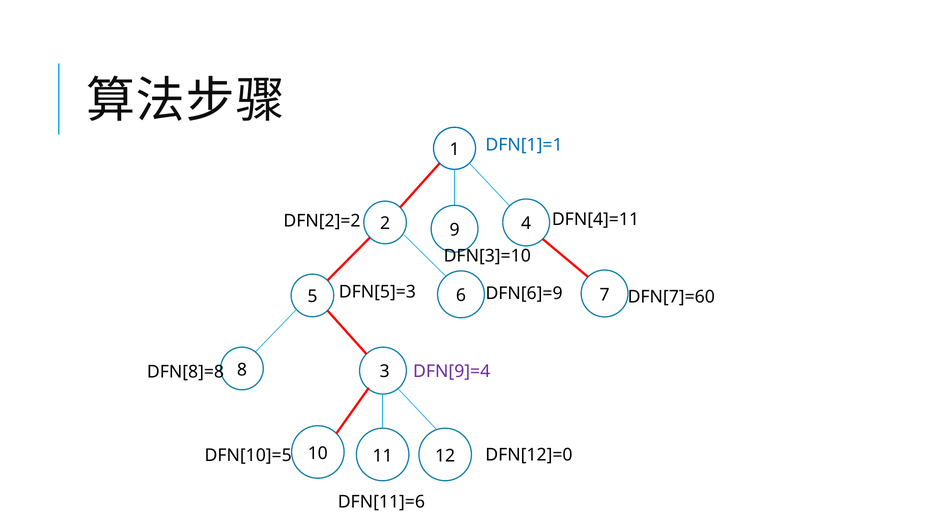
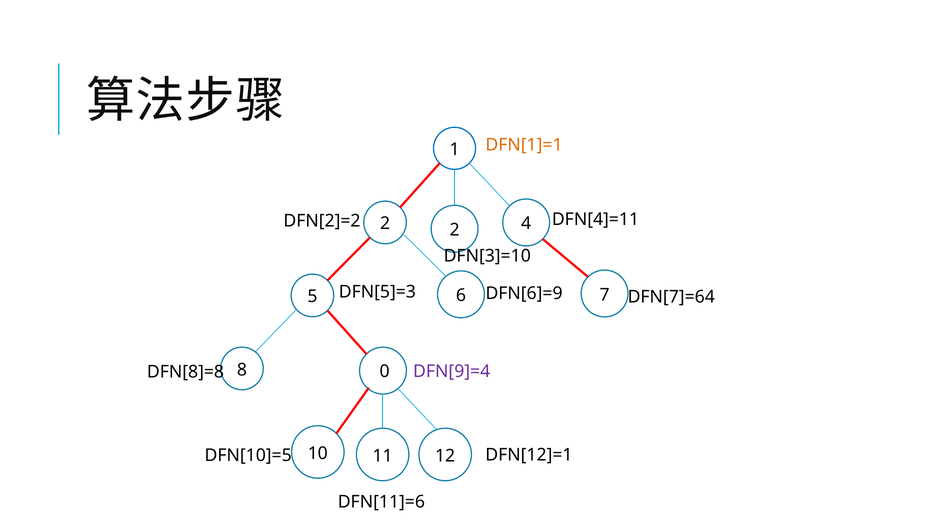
DFN[1]=1 colour: blue -> orange (524, 145)
2 9: 9 -> 2 (455, 230)
DFN[7]=60: DFN[7]=60 -> DFN[7]=64 (671, 297)
3: 3 -> 0 (385, 371)
DFN[12]=0: DFN[12]=0 -> DFN[12]=1 (529, 455)
